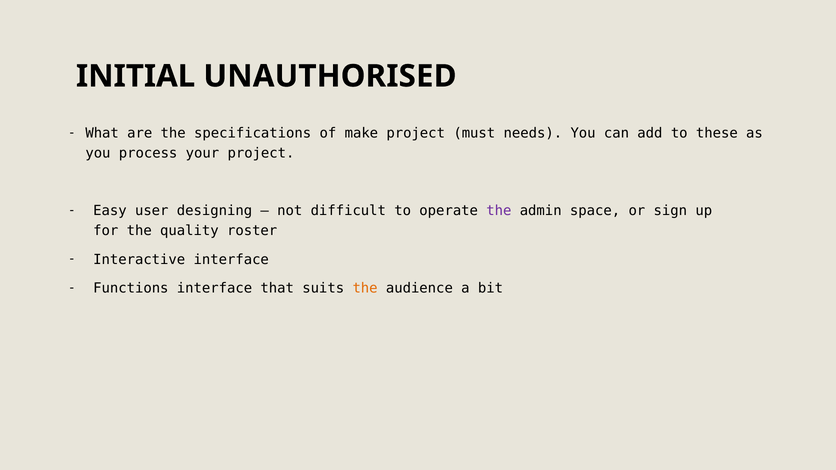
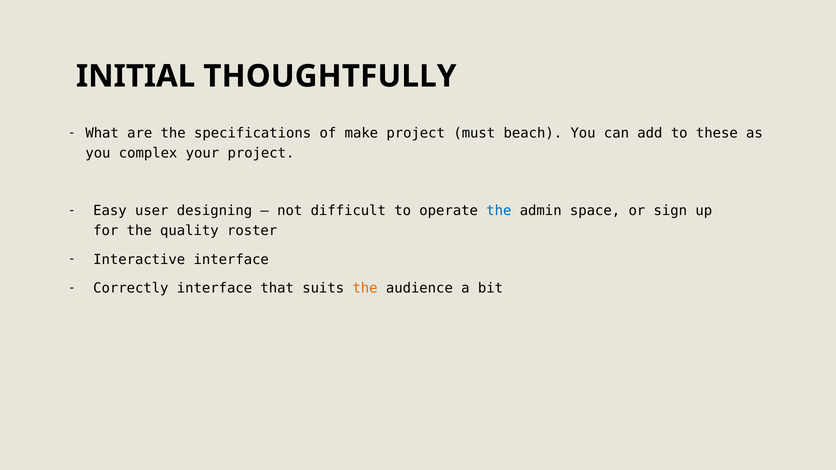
UNAUTHORISED: UNAUTHORISED -> THOUGHTFULLY (330, 76)
needs: needs -> beach (533, 133)
process: process -> complex (148, 153)
the colour: purple -> blue (499, 211)
Functions: Functions -> Correctly (131, 288)
